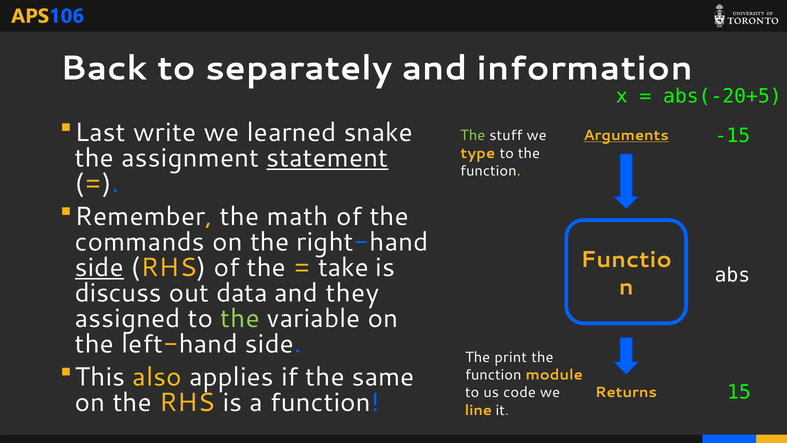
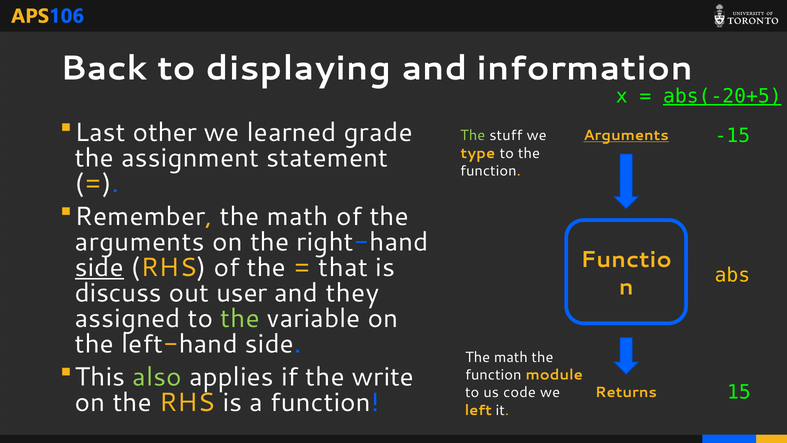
separately: separately -> displaying (299, 68)
abs(-20+5 underline: none -> present (722, 96)
write: write -> other (165, 133)
snake: snake -> grade (378, 133)
statement underline: present -> none (327, 158)
commands: commands -> arguments (140, 242)
take: take -> that (343, 267)
abs colour: white -> yellow (732, 275)
data: data -> user (242, 293)
print: print -> math (511, 357)
also colour: yellow -> light green (157, 377)
same: same -> write (383, 377)
line: line -> left (478, 410)
